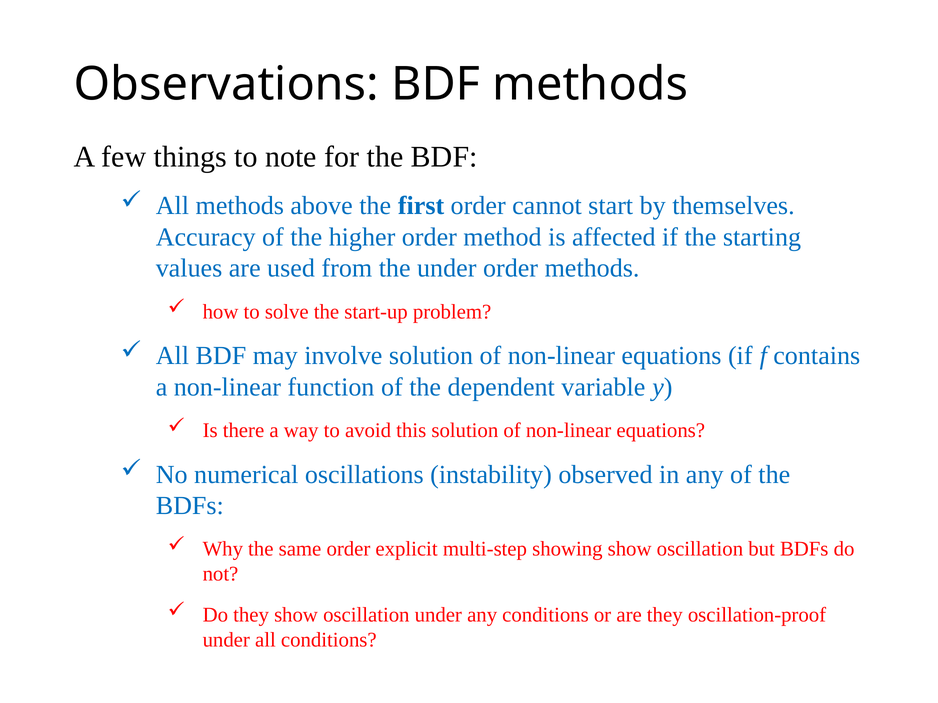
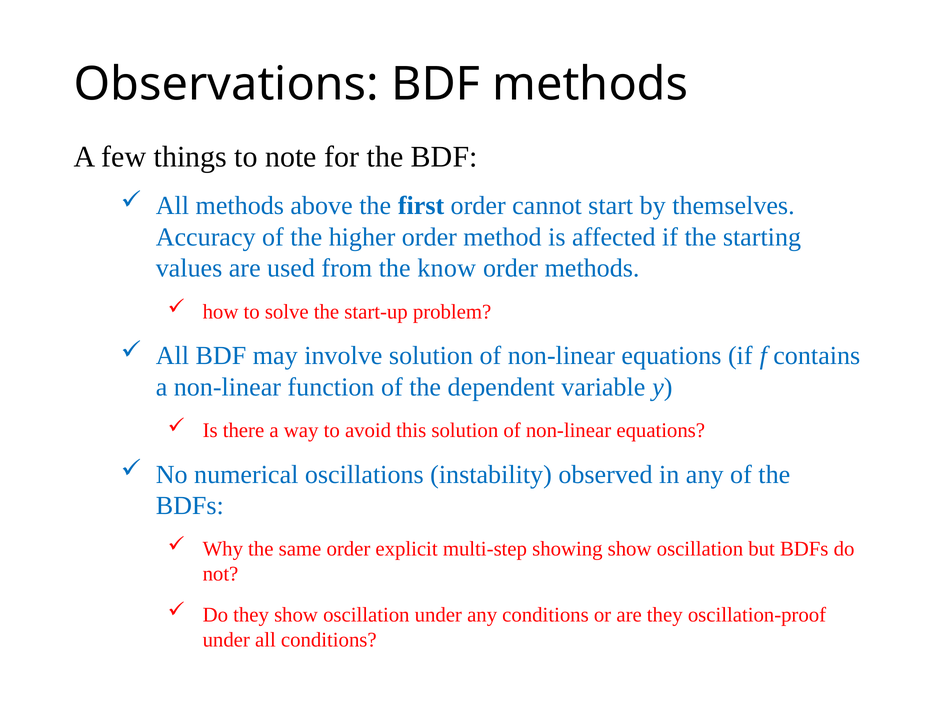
the under: under -> know (447, 269)
